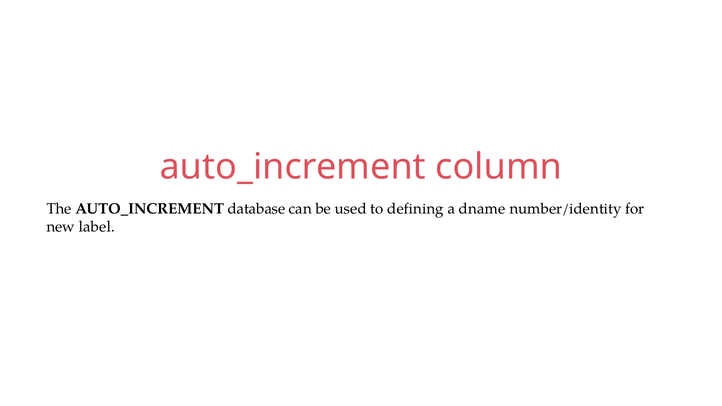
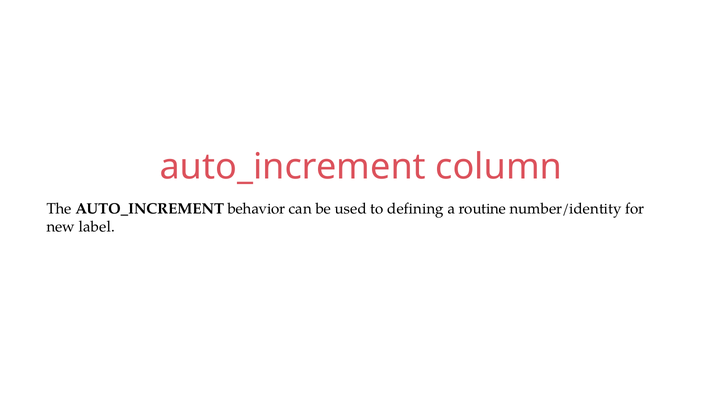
database: database -> behavior (257, 209)
dname: dname -> routine (482, 209)
